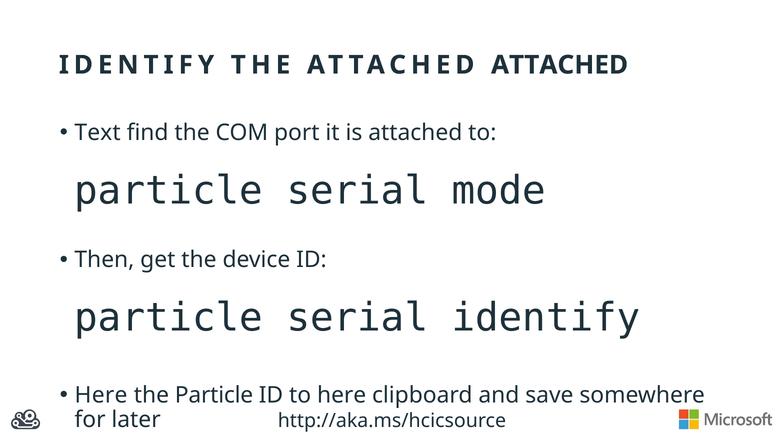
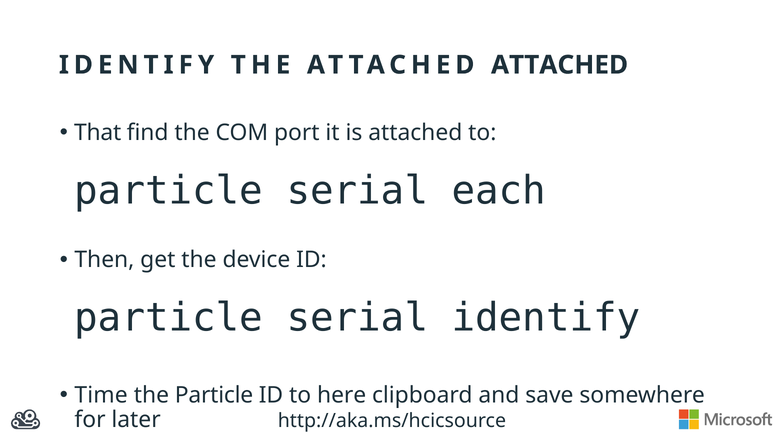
Text: Text -> That (98, 133)
mode: mode -> each (499, 191)
Here: Here -> Time (101, 395)
